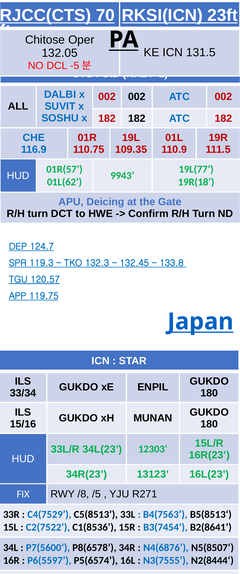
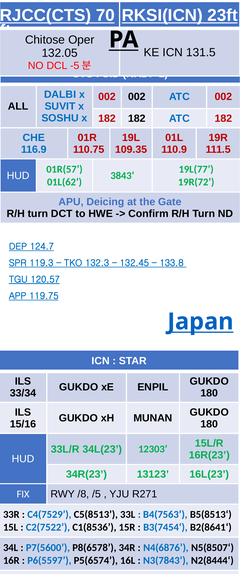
9943: 9943 -> 3843 (122, 176)
19R(18: 19R(18 -> 19R(72 (196, 182)
N3(7555‘: N3(7555‘ -> N3(7843‘ (166, 561)
